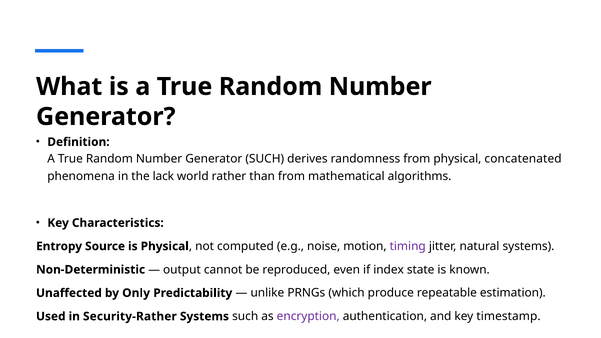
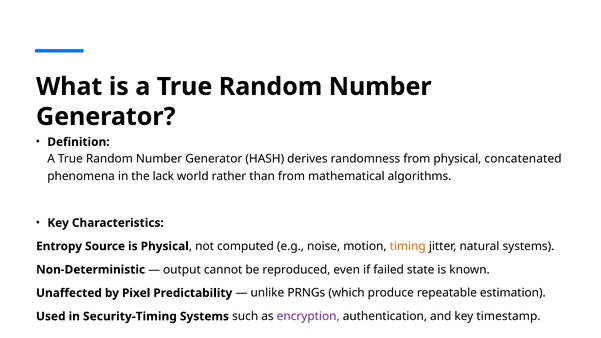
Generator SUCH: SUCH -> HASH (265, 159)
timing colour: purple -> orange (408, 246)
index: index -> failed (389, 270)
Only: Only -> Pixel (136, 293)
Security-Rather: Security-Rather -> Security-Timing (130, 316)
